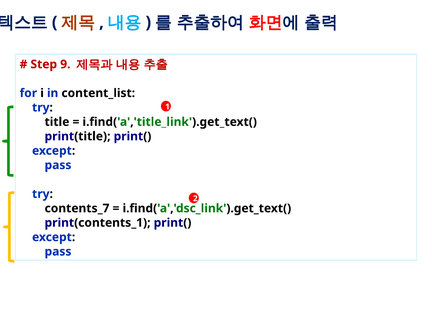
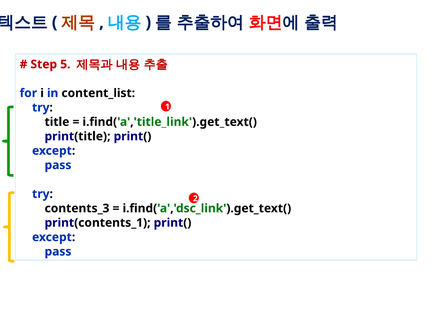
9: 9 -> 5 (65, 64)
contents_7: contents_7 -> contents_3 (77, 208)
